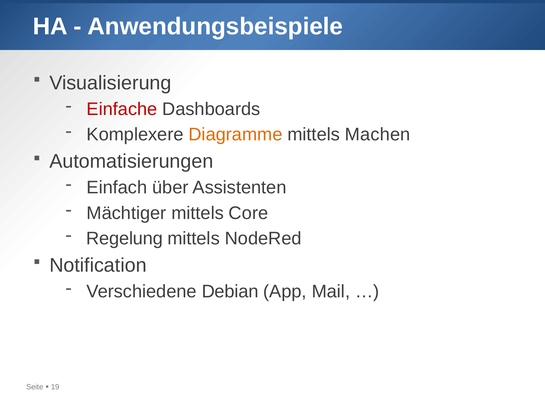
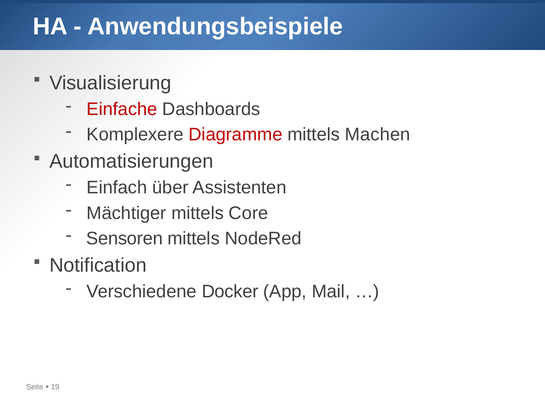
Diagramme colour: orange -> red (235, 135)
Regelung: Regelung -> Sensoren (125, 238)
Debian: Debian -> Docker (230, 291)
